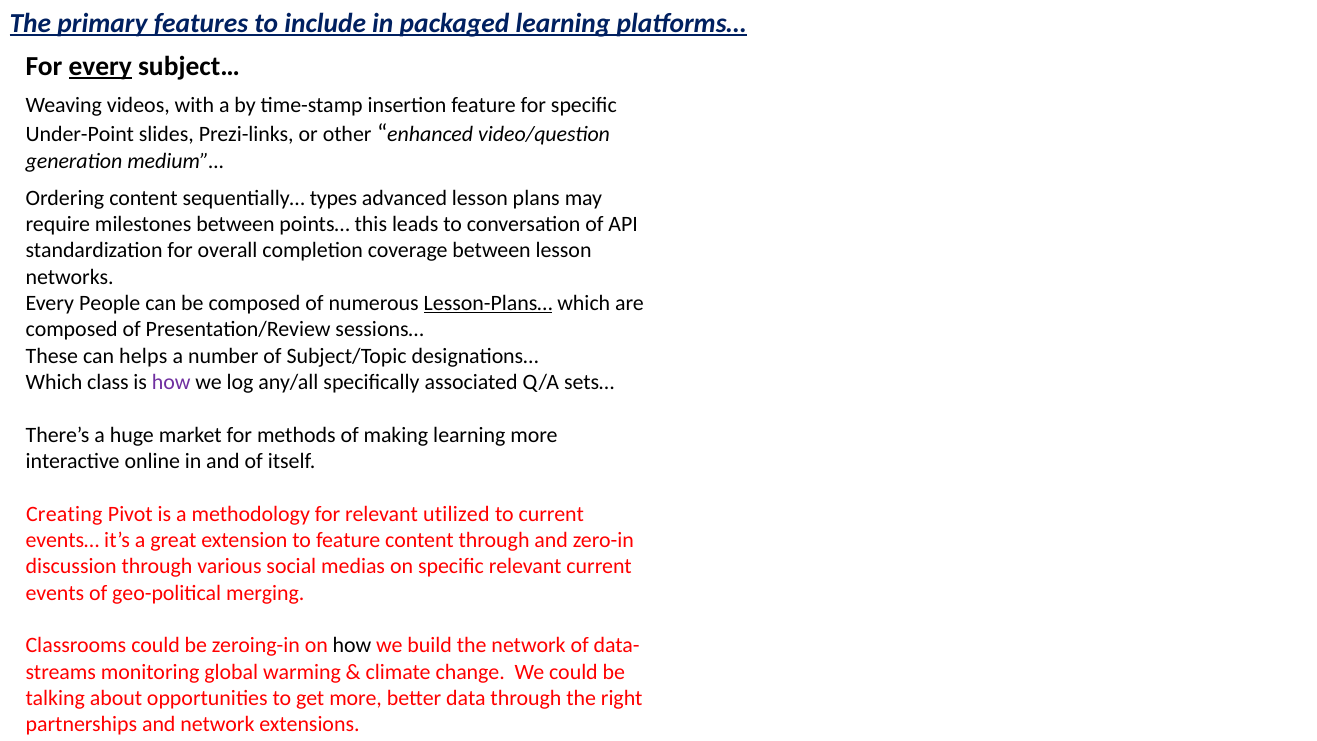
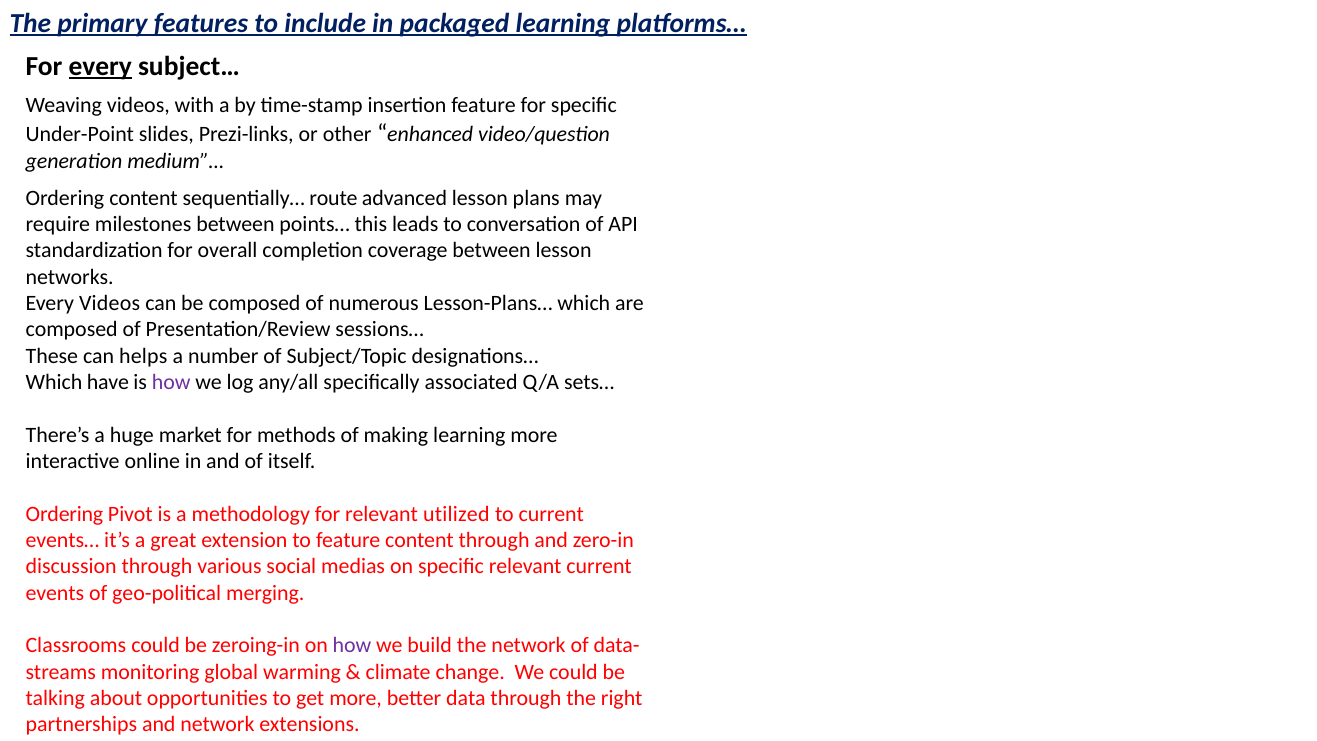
types: types -> route (333, 198)
Every People: People -> Videos (110, 303)
Lesson-Plans… underline: present -> none (488, 303)
class: class -> have (108, 382)
Creating: Creating -> Ordering (65, 514)
how colour: black -> purple (352, 645)
